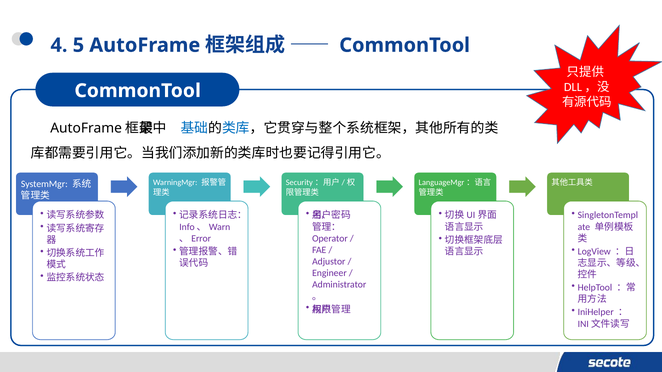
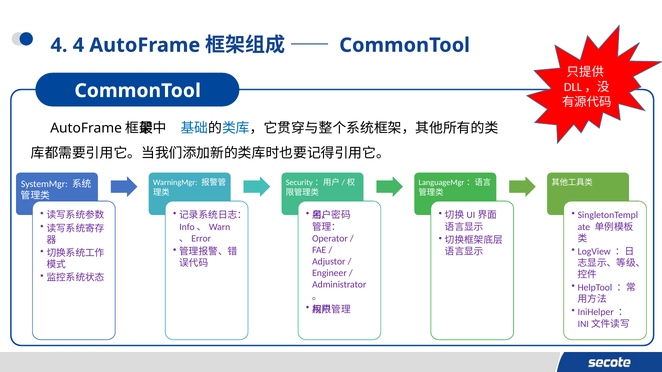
4 5: 5 -> 4 (78, 45)
